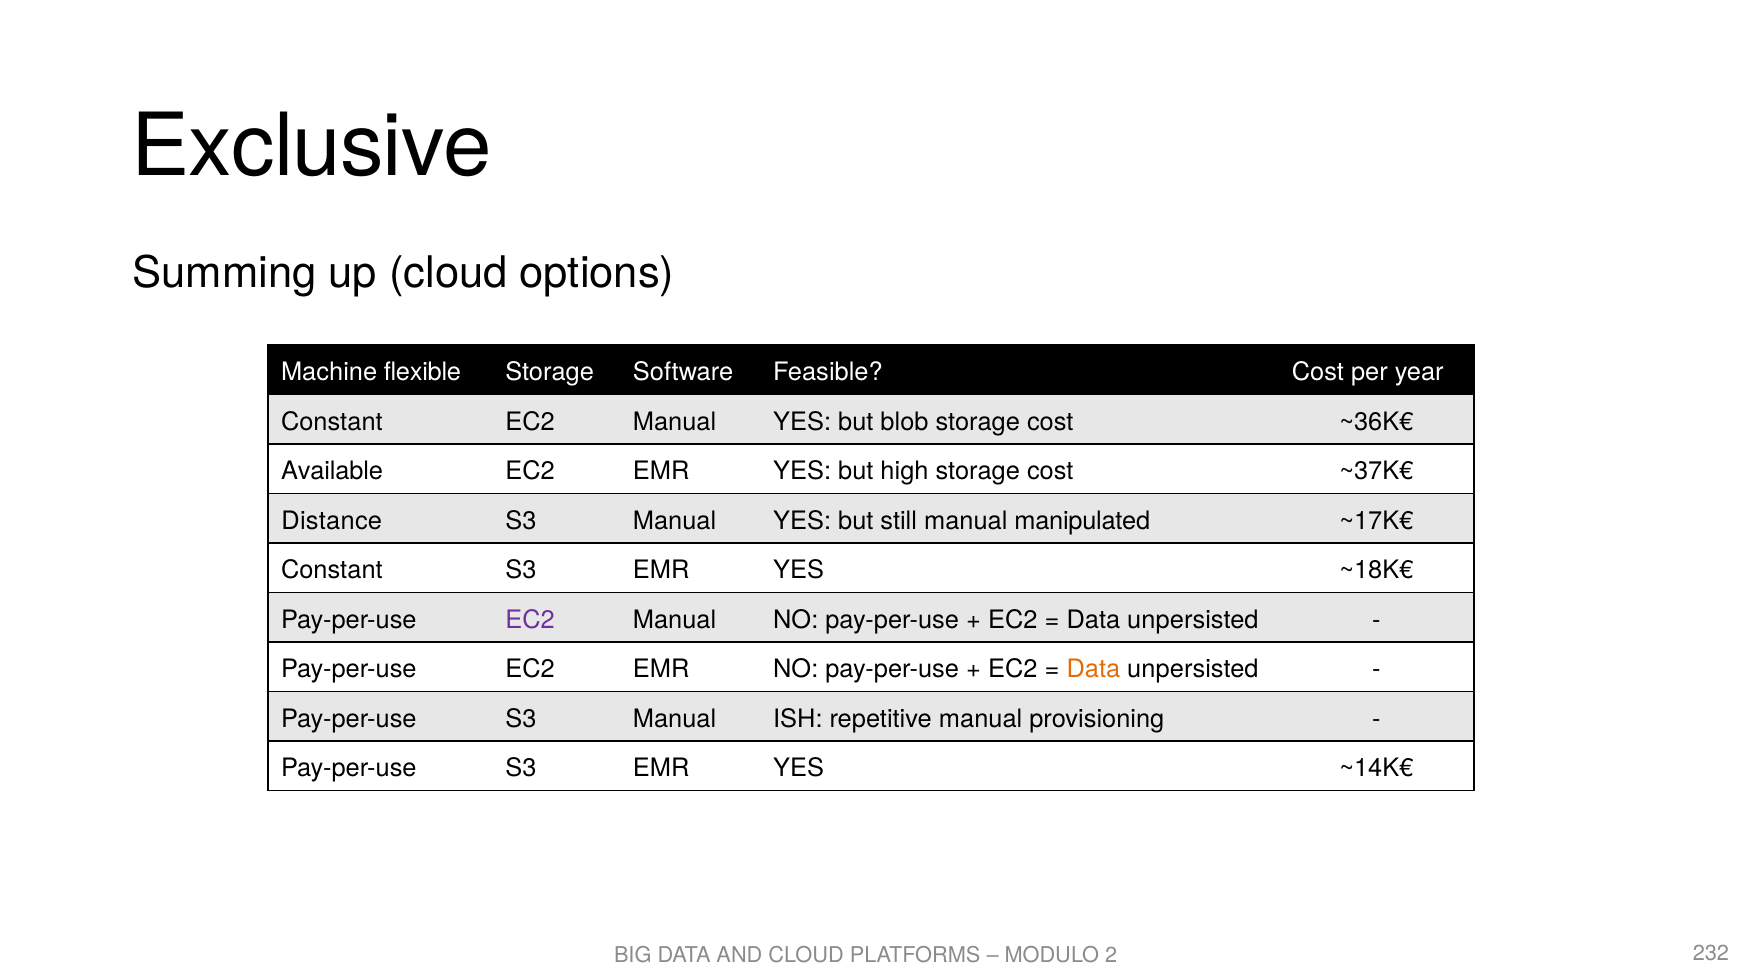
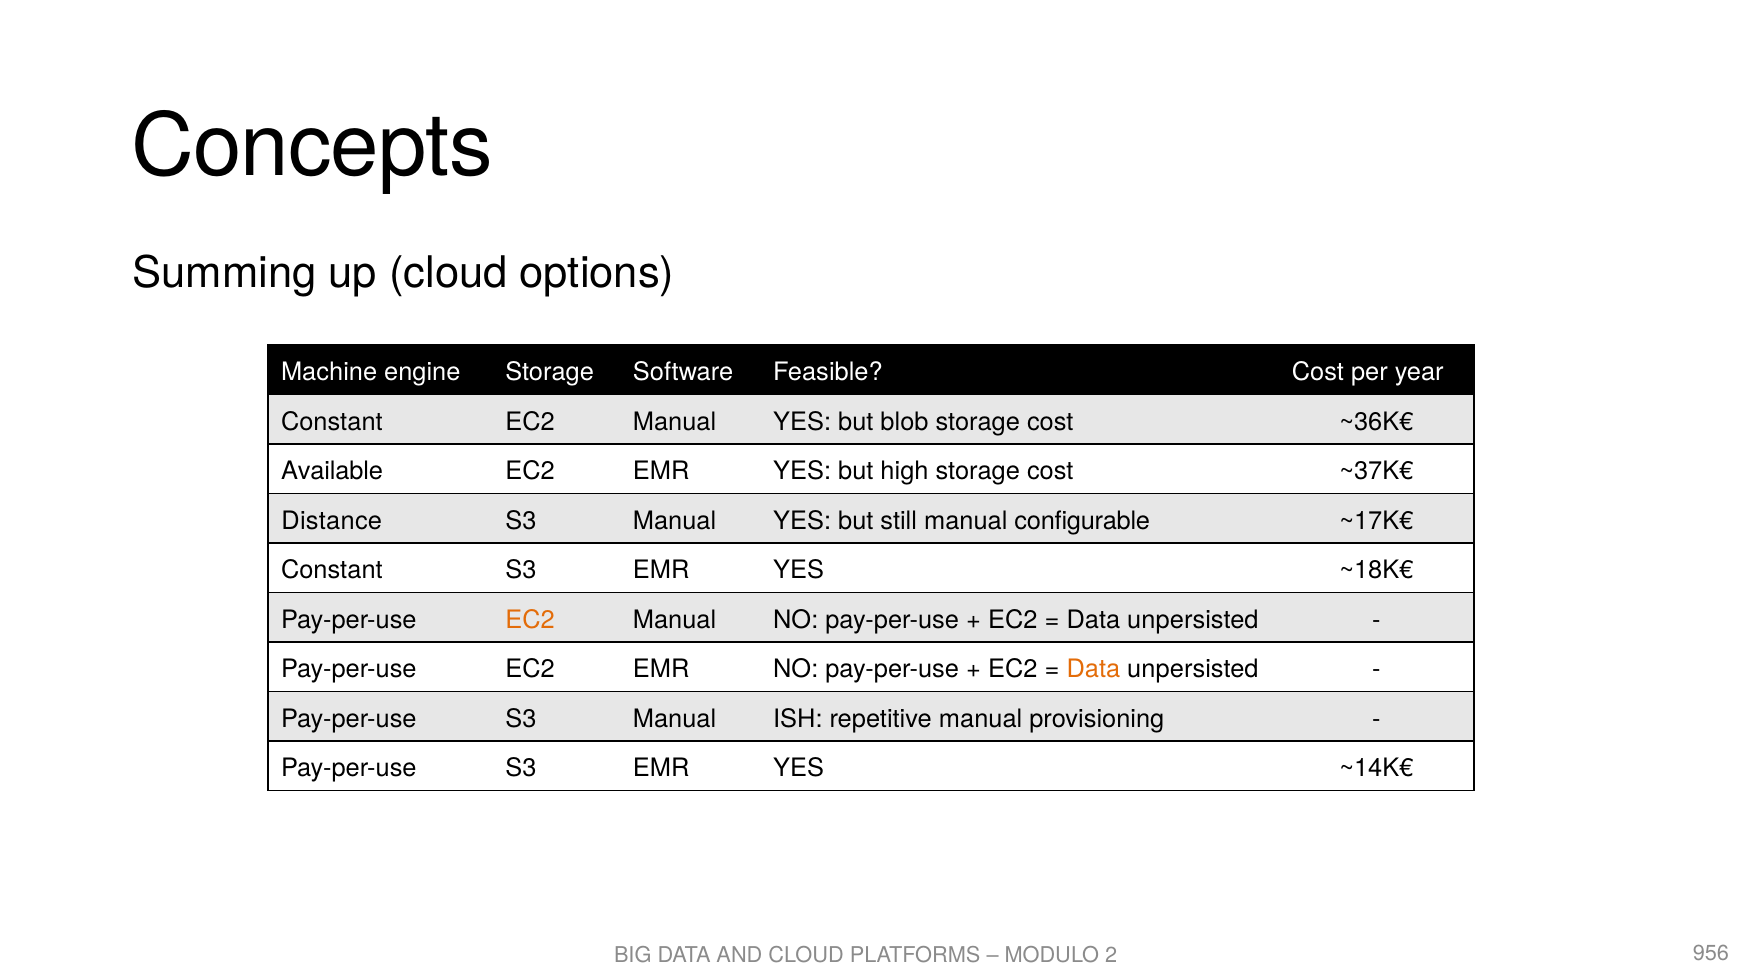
Exclusive: Exclusive -> Concepts (312, 146)
flexible: flexible -> engine (422, 372)
manipulated: manipulated -> configurable (1082, 521)
EC2 colour: purple -> orange (530, 620)
232: 232 -> 956 (1711, 953)
